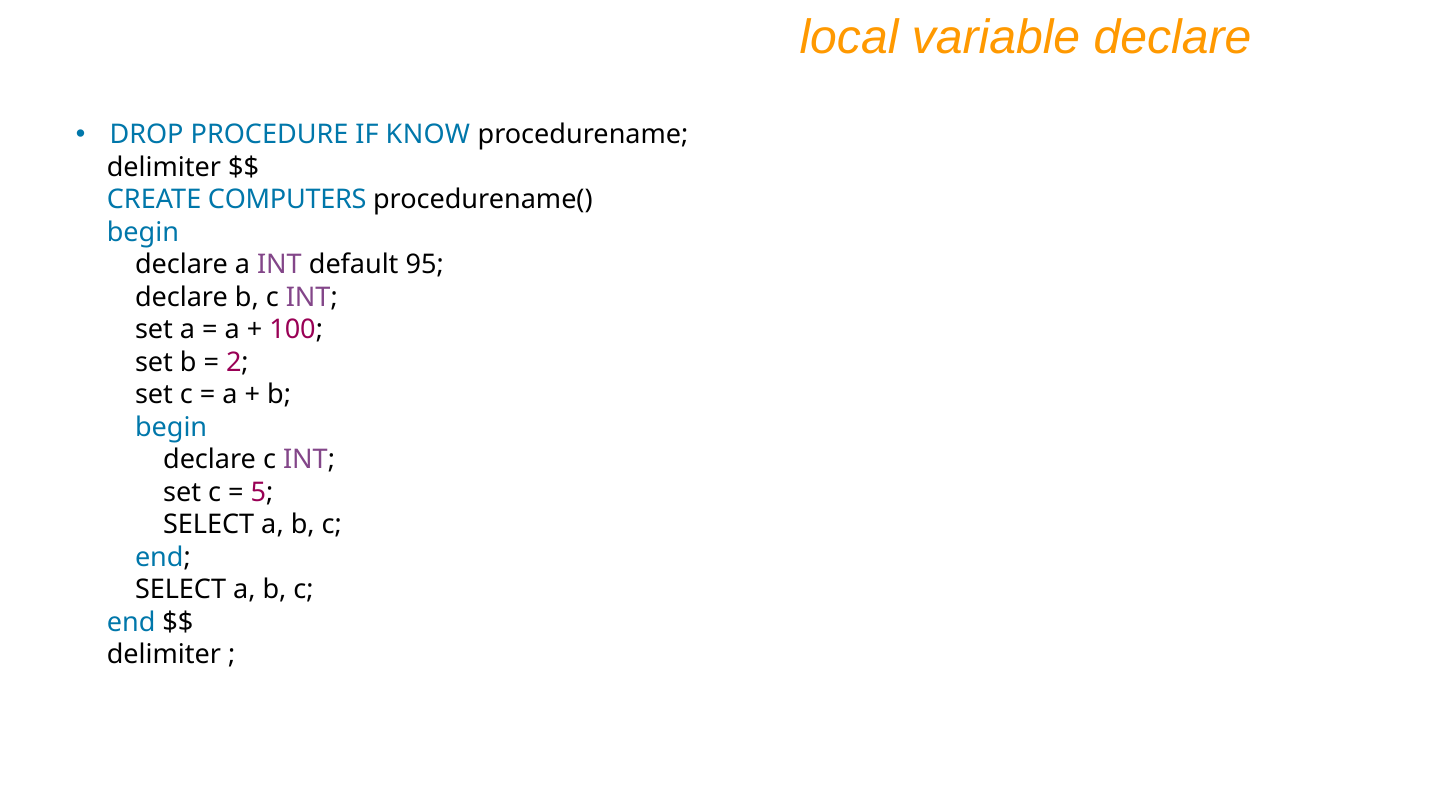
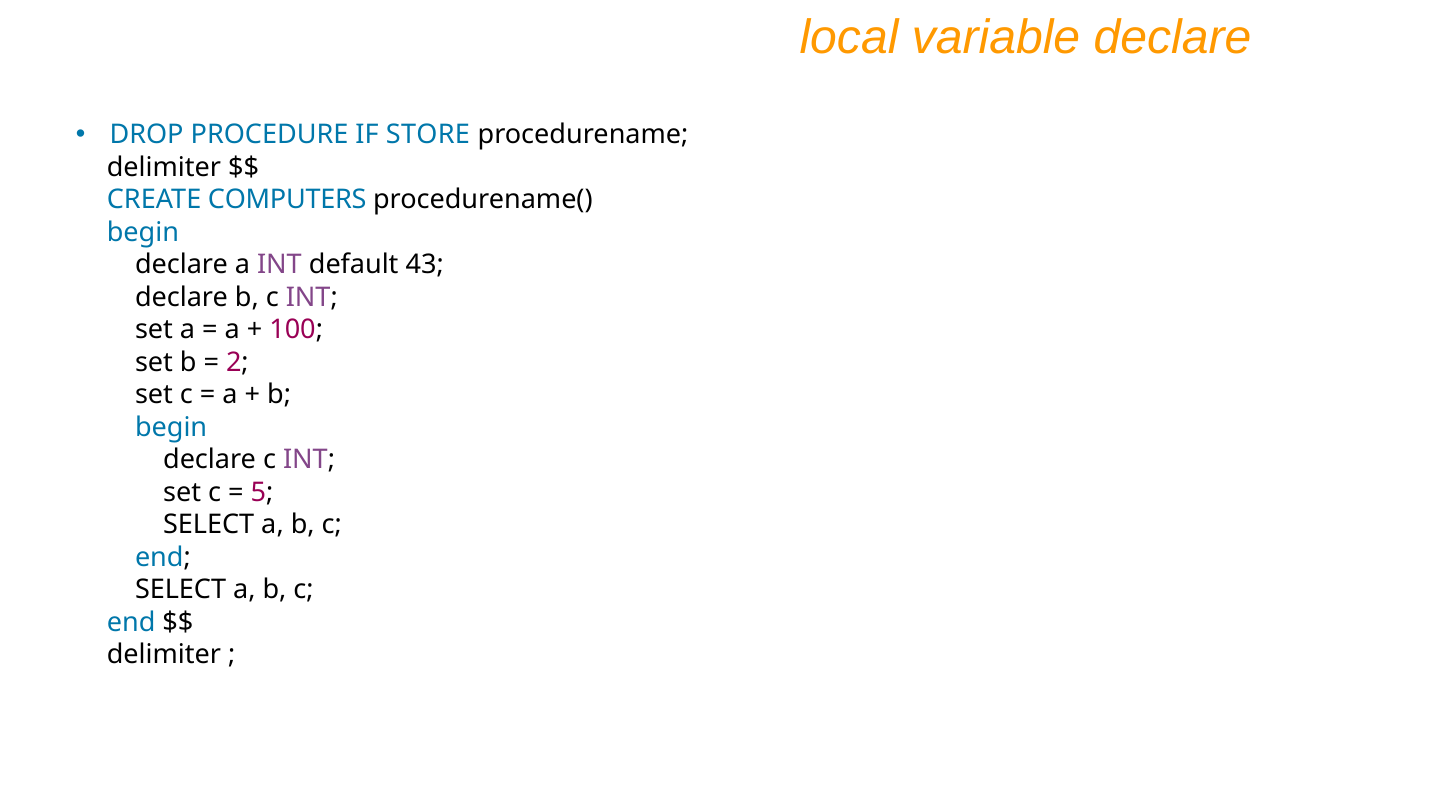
KNOW: KNOW -> STORE (428, 135)
95: 95 -> 43 (425, 265)
